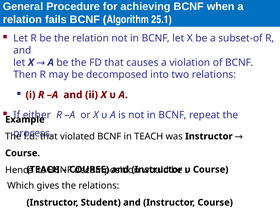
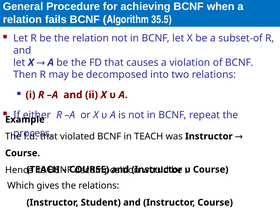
25.1: 25.1 -> 35.5 (161, 20)
